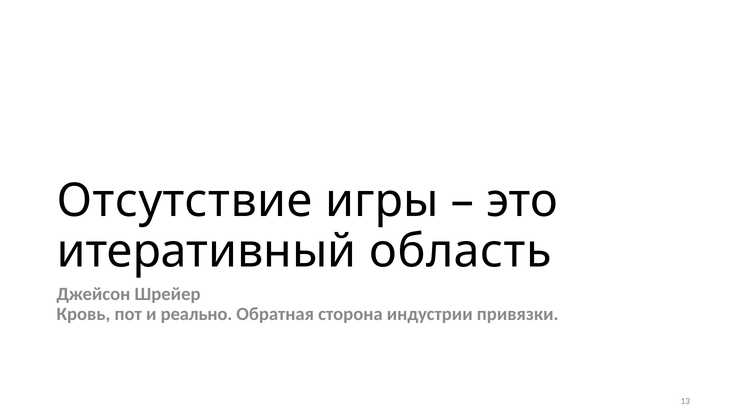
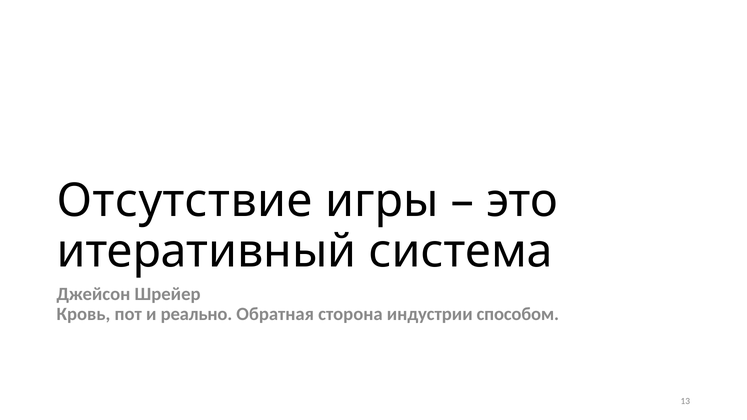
область: область -> система (461, 251)
привязки: привязки -> способом (518, 314)
